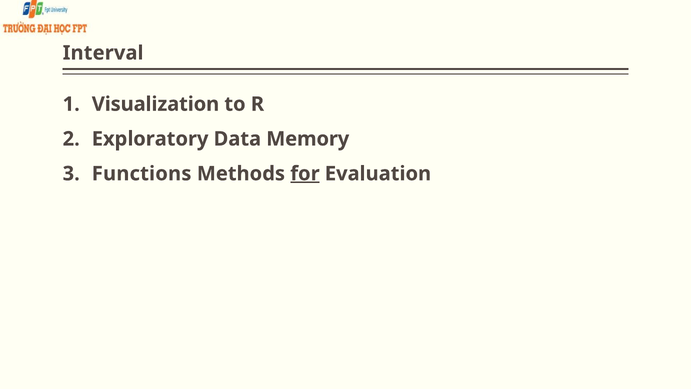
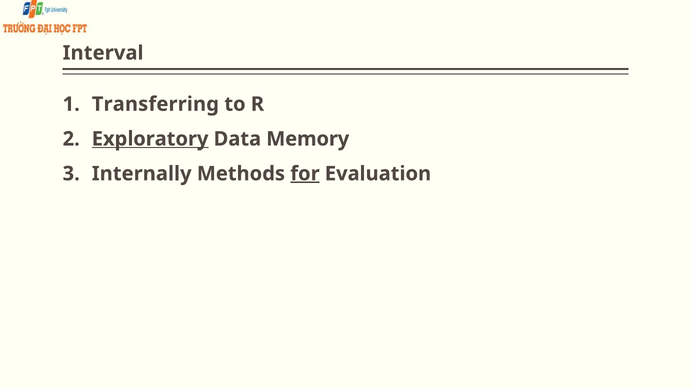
Visualization: Visualization -> Transferring (155, 104)
Exploratory underline: none -> present (150, 139)
Functions: Functions -> Internally (142, 174)
